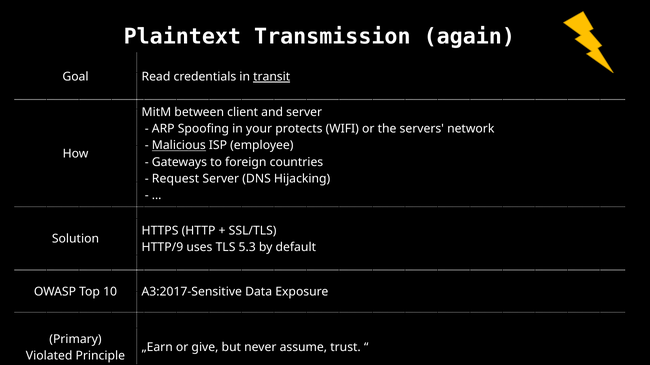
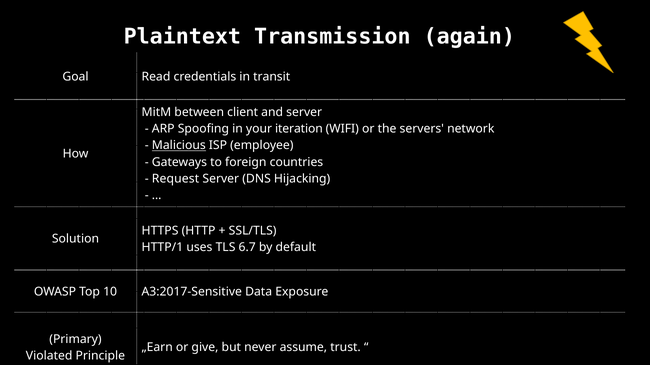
transit underline: present -> none (272, 77)
protects: protects -> iteration (299, 129)
HTTP/9: HTTP/9 -> HTTP/1 (162, 248)
5.3: 5.3 -> 6.7 (247, 248)
